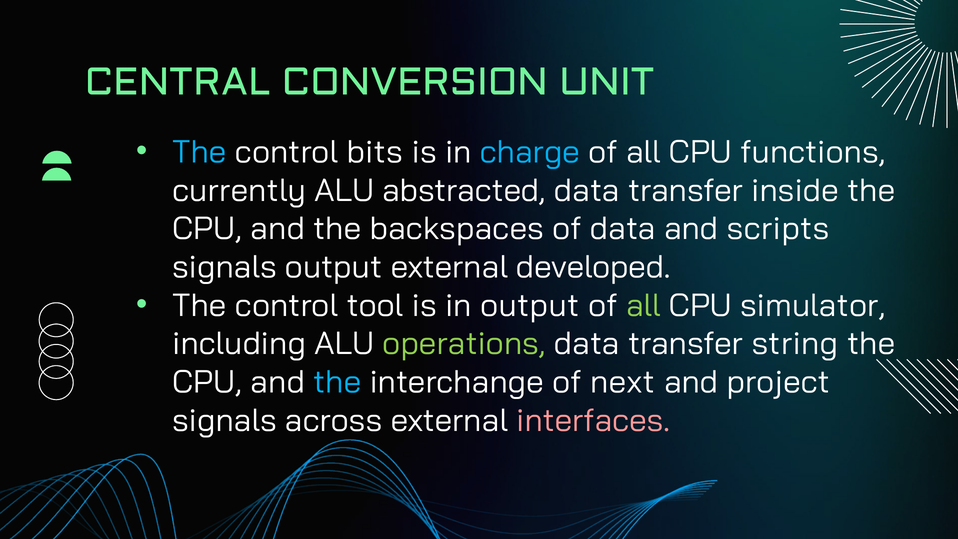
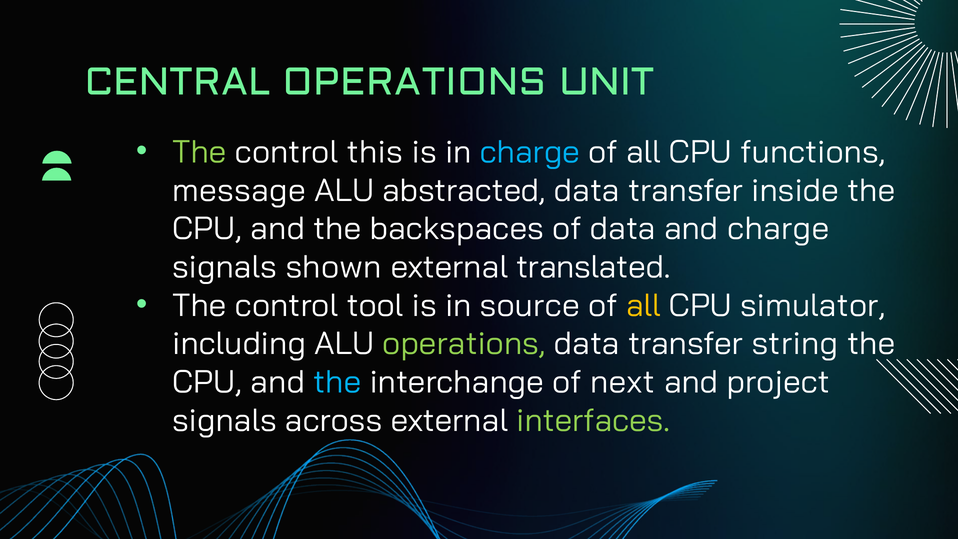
CENTRAL CONVERSION: CONVERSION -> OPERATIONS (415, 82)
The colour: light blue -> light green (199, 152)
bits: bits -> this (375, 152)
currently: currently -> message (239, 190)
and scripts: scripts -> charge (778, 229)
signals output: output -> shown (333, 267)
developed: developed -> translated (593, 267)
in output: output -> source (530, 305)
all colour: light green -> yellow (643, 305)
interfaces colour: pink -> light green (593, 420)
